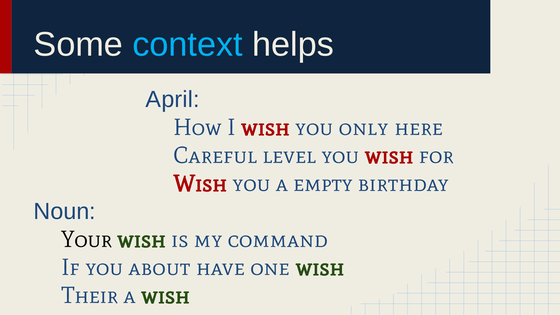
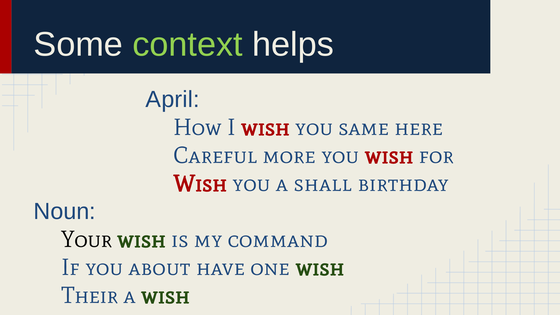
context colour: light blue -> light green (188, 45)
only: only -> same (364, 128)
level: level -> more (289, 156)
empty: empty -> shall (323, 184)
